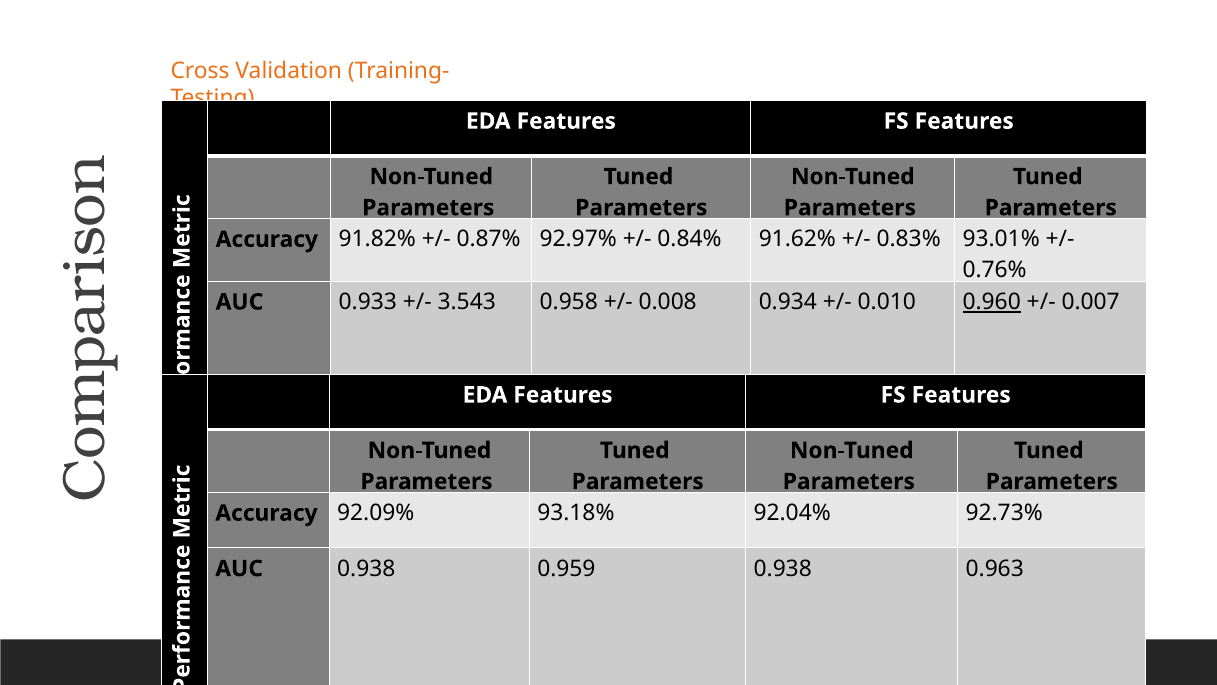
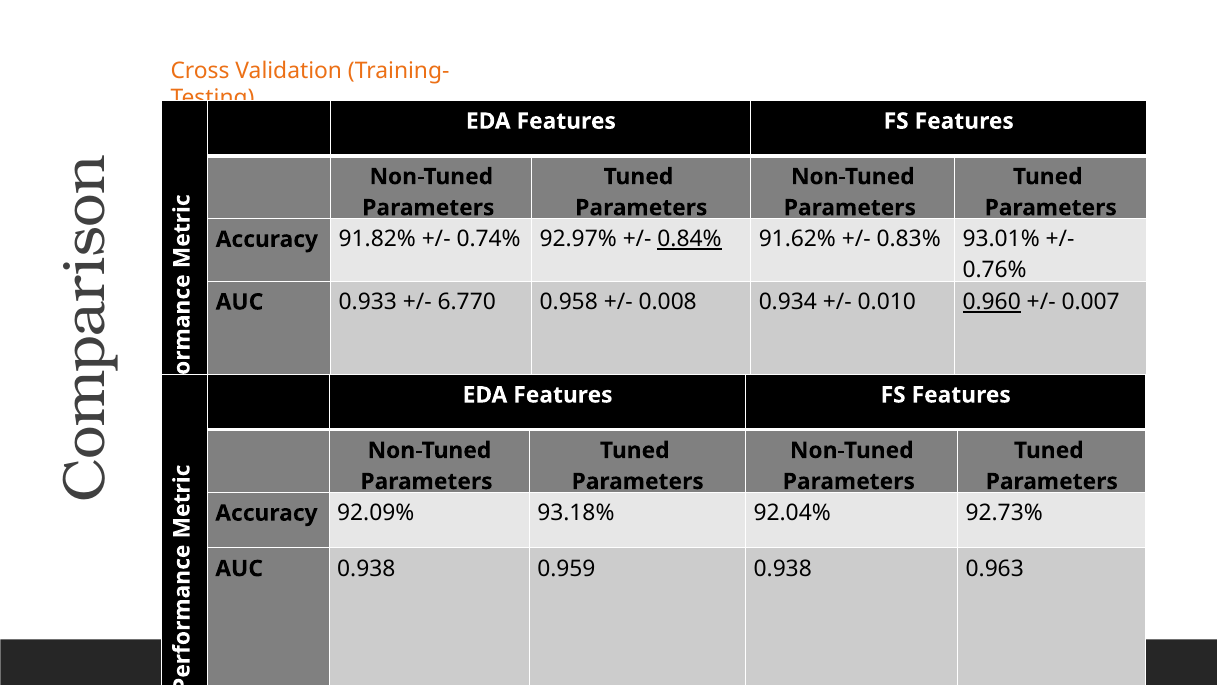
0.87%: 0.87% -> 0.74% (489, 239)
0.84% underline: none -> present (690, 239)
3.543: 3.543 -> 6.770 (467, 302)
